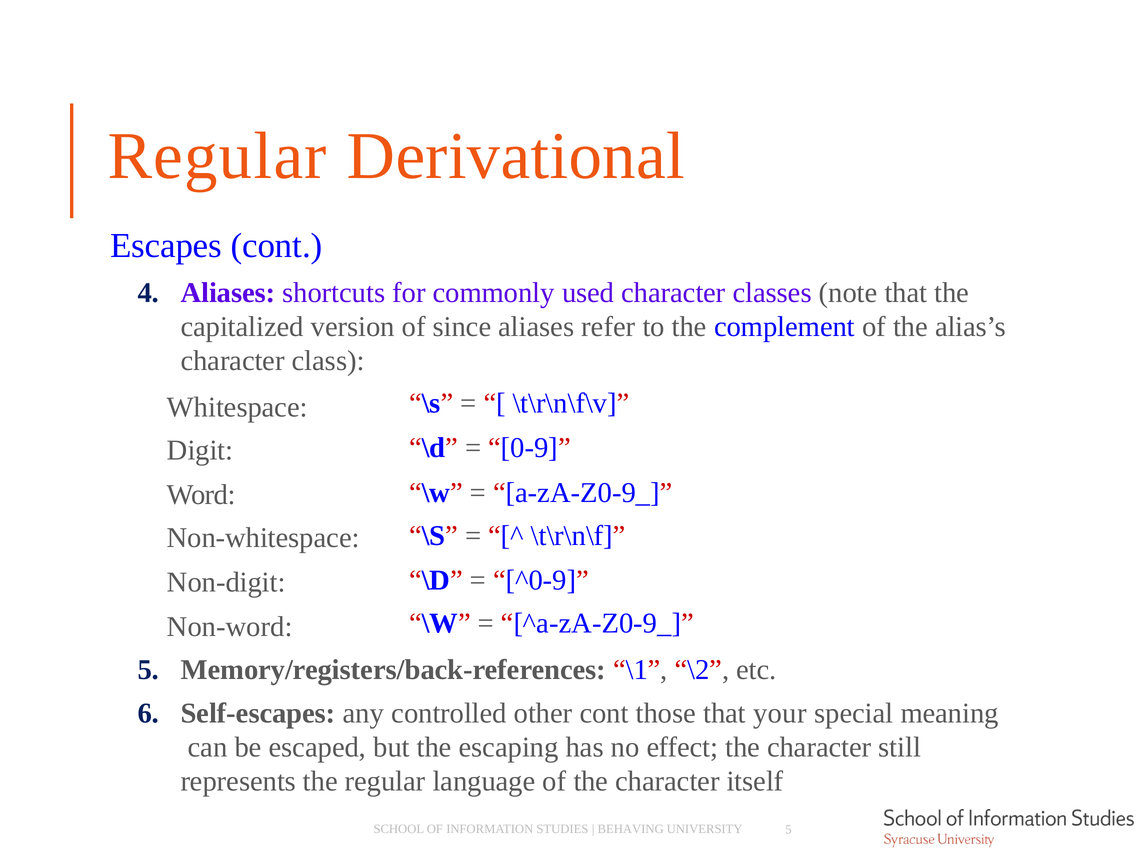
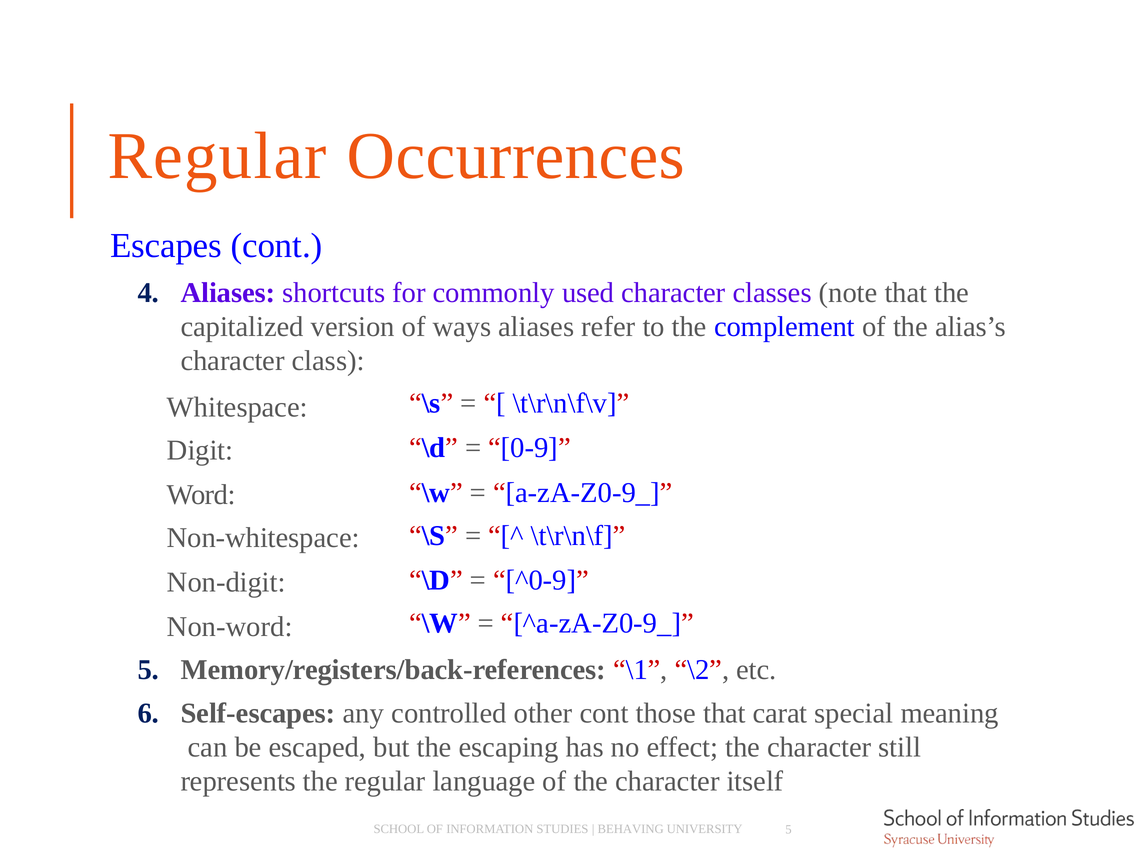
Derivational: Derivational -> Occurrences (516, 156)
since: since -> ways (462, 327)
your: your -> carat (780, 713)
